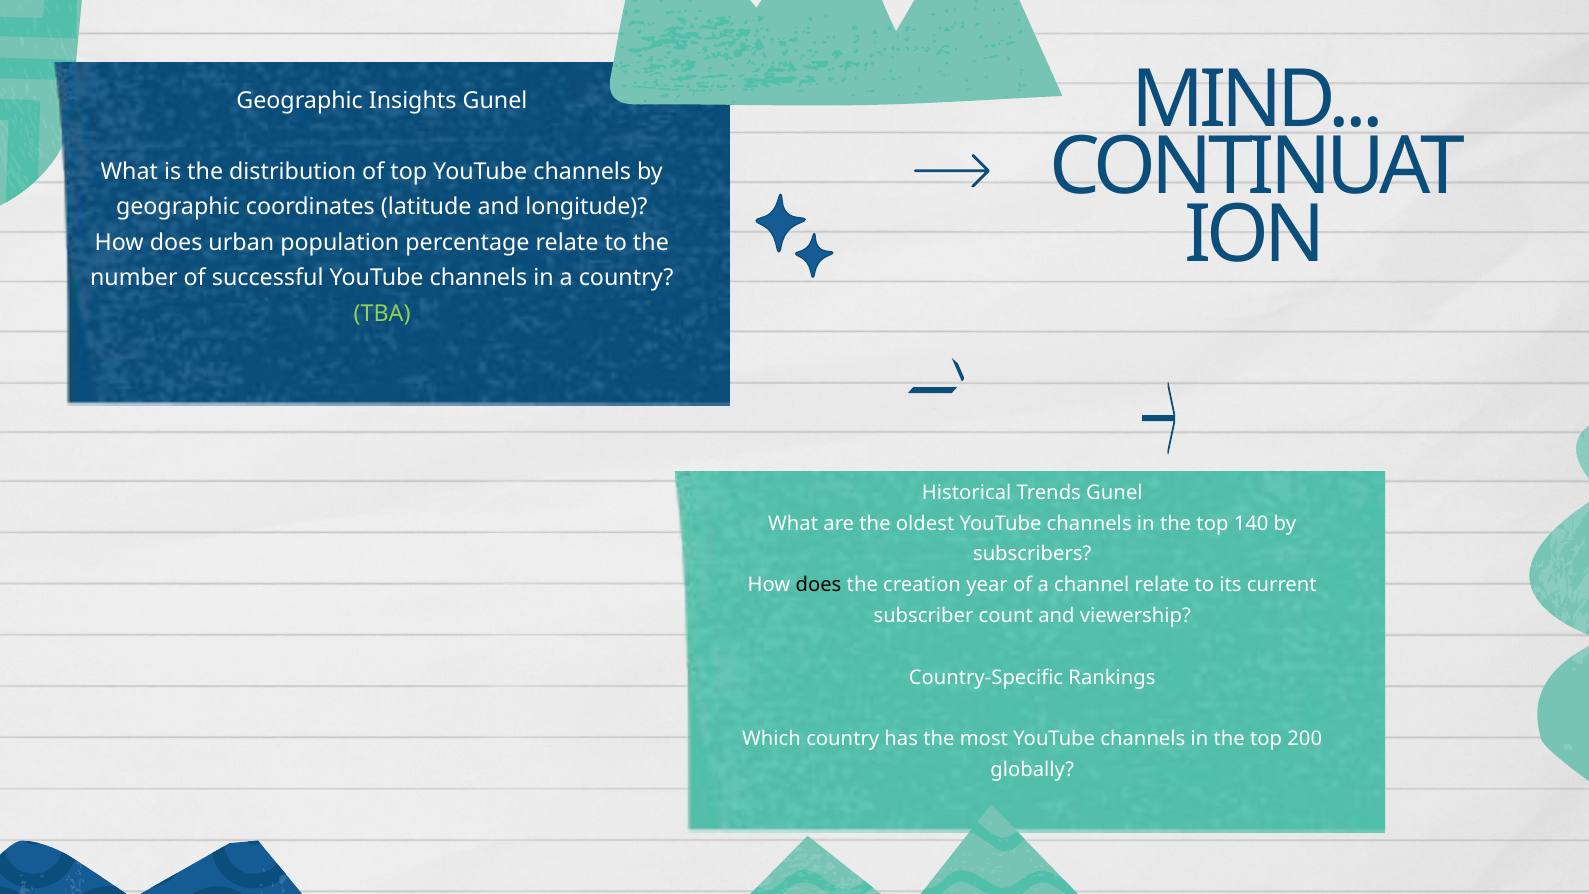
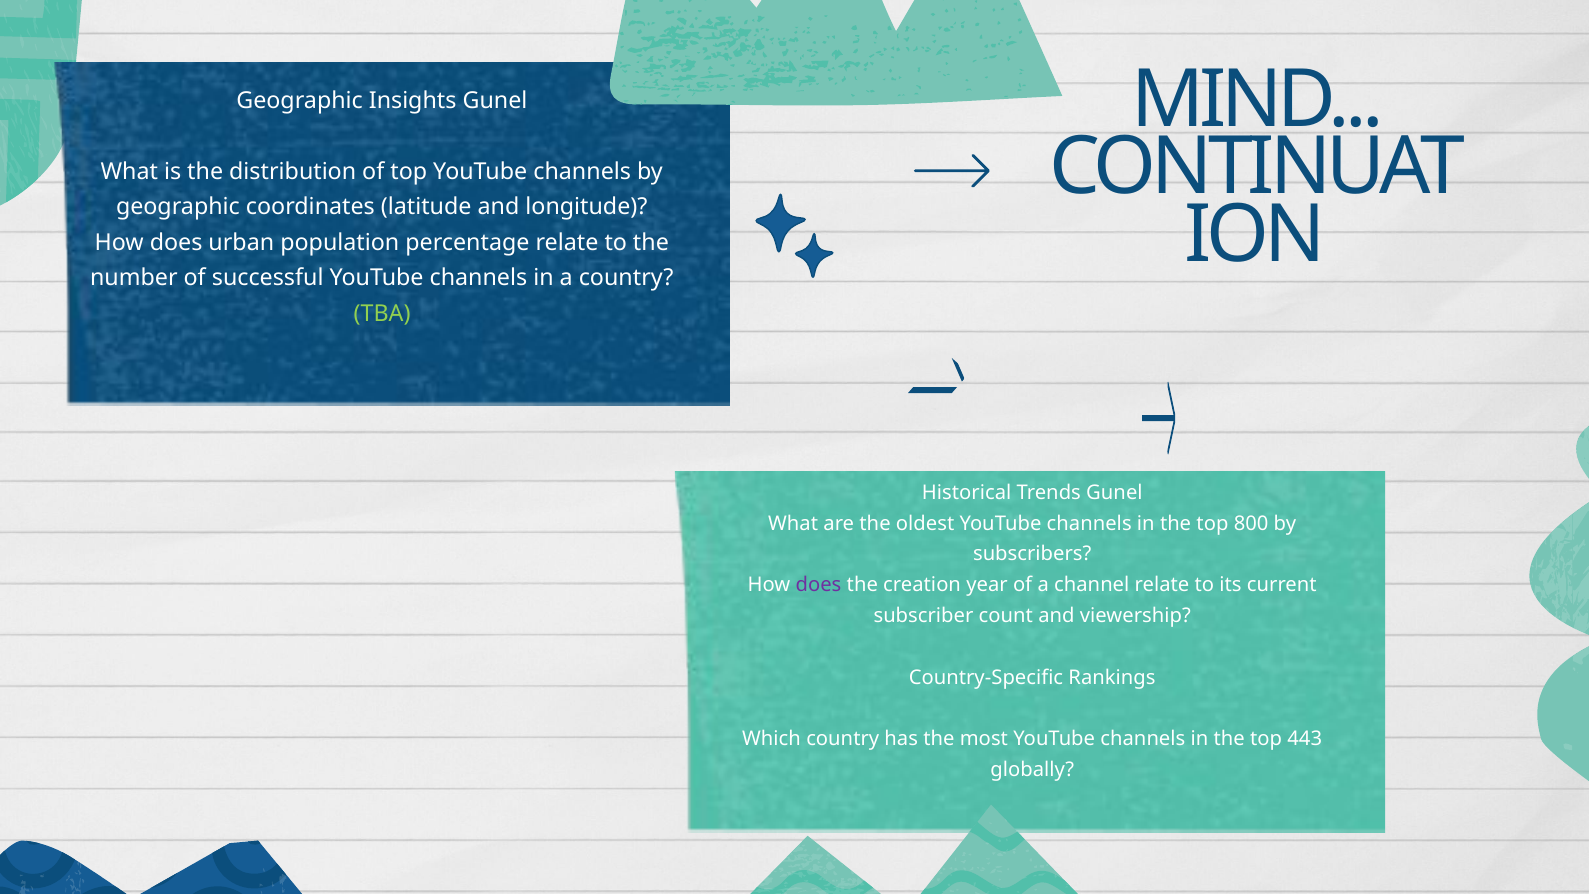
140: 140 -> 800 (1251, 523)
does colour: black -> purple (818, 585)
200: 200 -> 443 (1305, 739)
